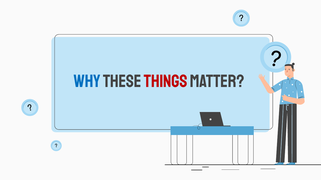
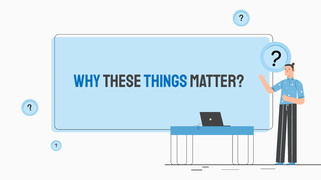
things colour: red -> blue (166, 82)
